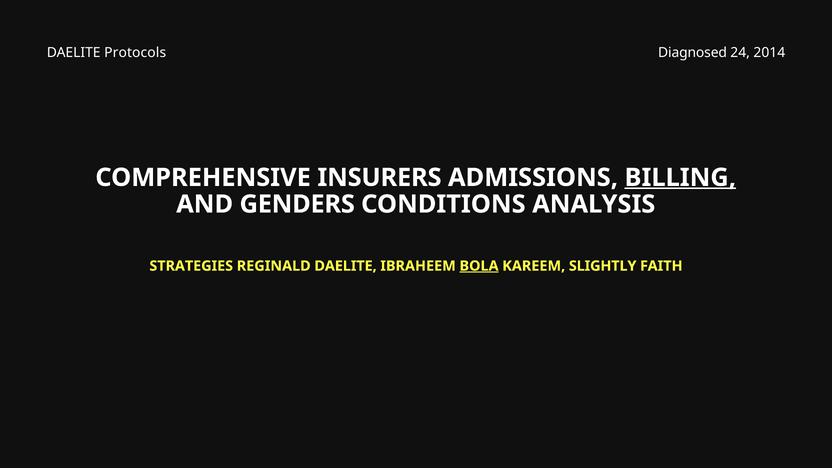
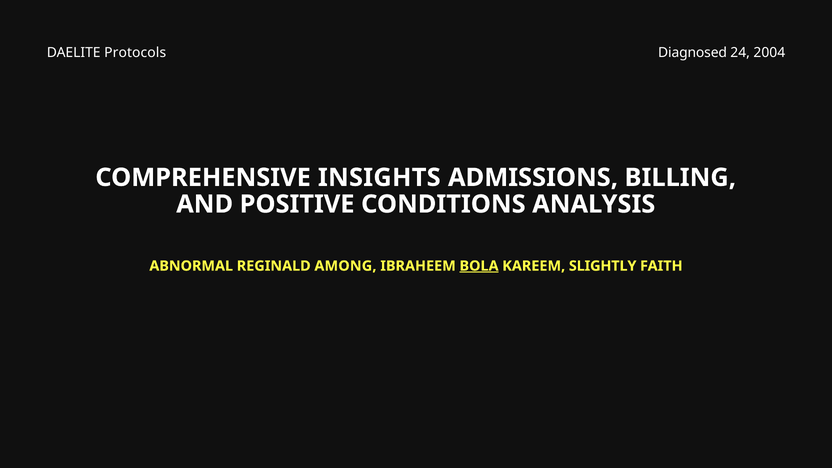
2014: 2014 -> 2004 (769, 53)
INSURERS: INSURERS -> INSIGHTS (379, 178)
BILLING underline: present -> none (680, 178)
GENDERS: GENDERS -> POSITIVE (297, 204)
STRATEGIES: STRATEGIES -> ABNORMAL (191, 266)
REGINALD DAELITE: DAELITE -> AMONG (345, 266)
